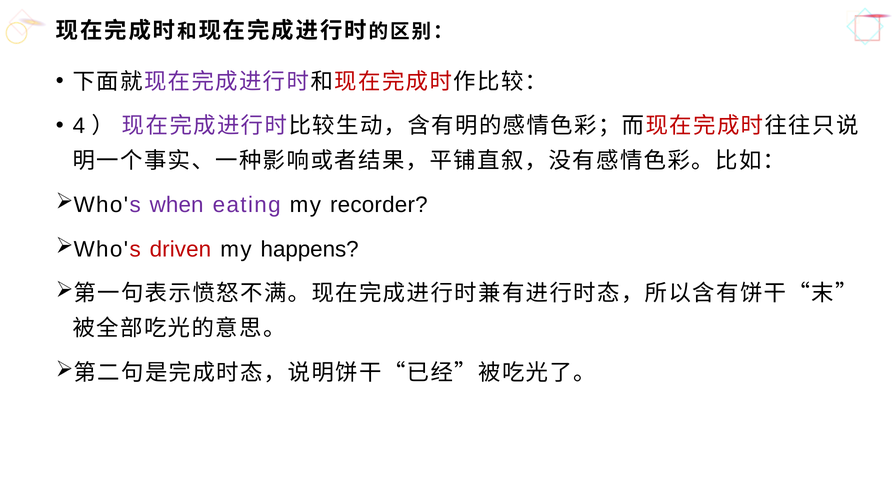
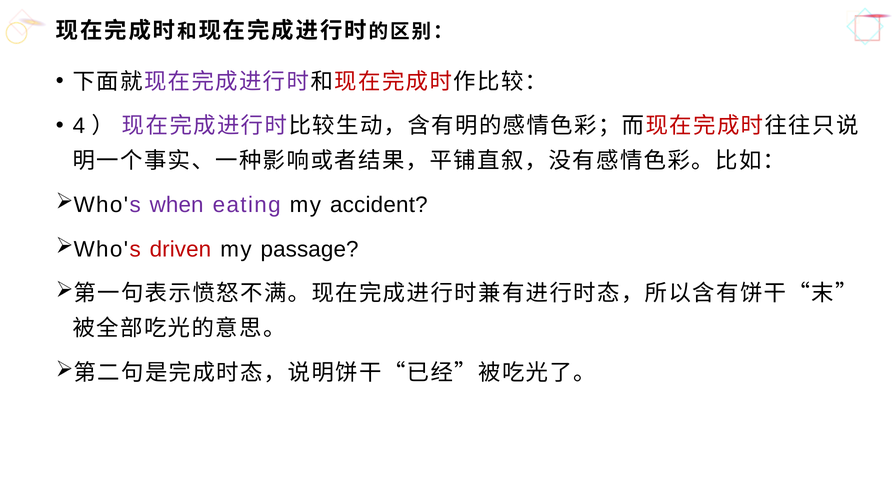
recorder: recorder -> accident (379, 205)
happens: happens -> passage (310, 249)
